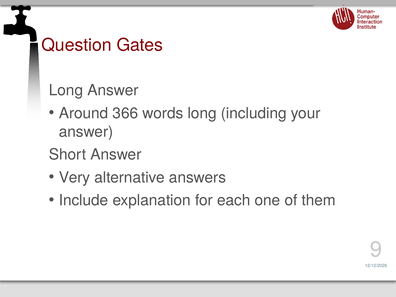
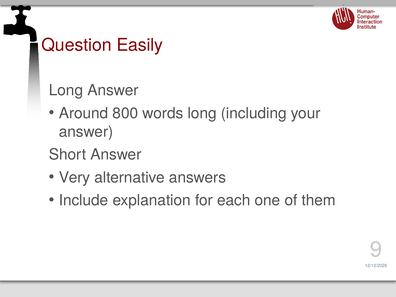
Gates: Gates -> Easily (140, 45)
366: 366 -> 800 (125, 113)
